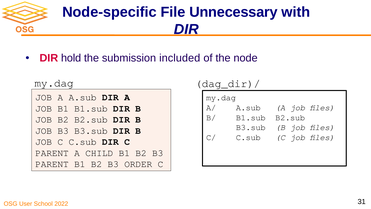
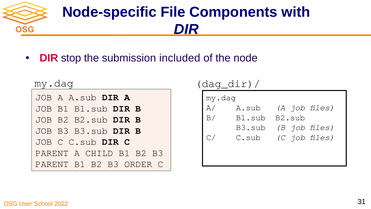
Unnecessary: Unnecessary -> Components (233, 12)
hold: hold -> stop (71, 58)
